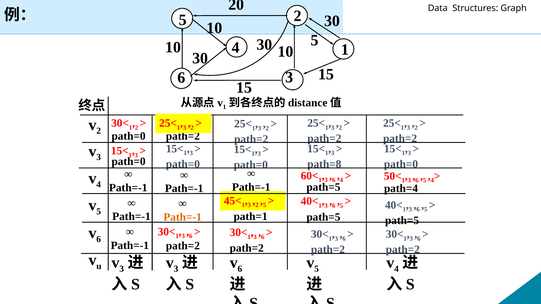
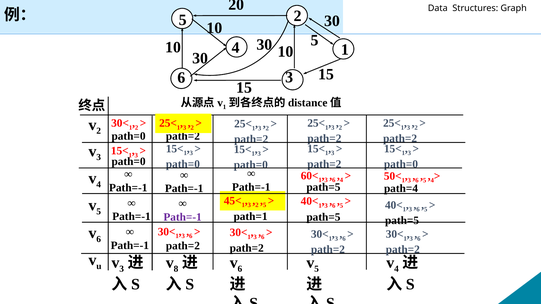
path=8: path=8 -> path=2 (324, 164)
Path=-1 colour: orange -> purple (183, 217)
3: 3 -> 8 (176, 269)
